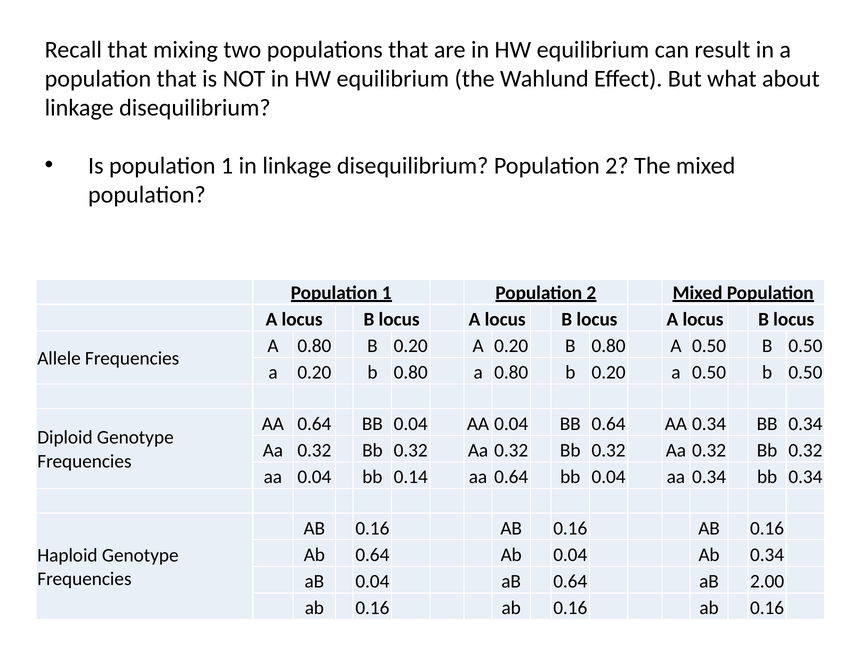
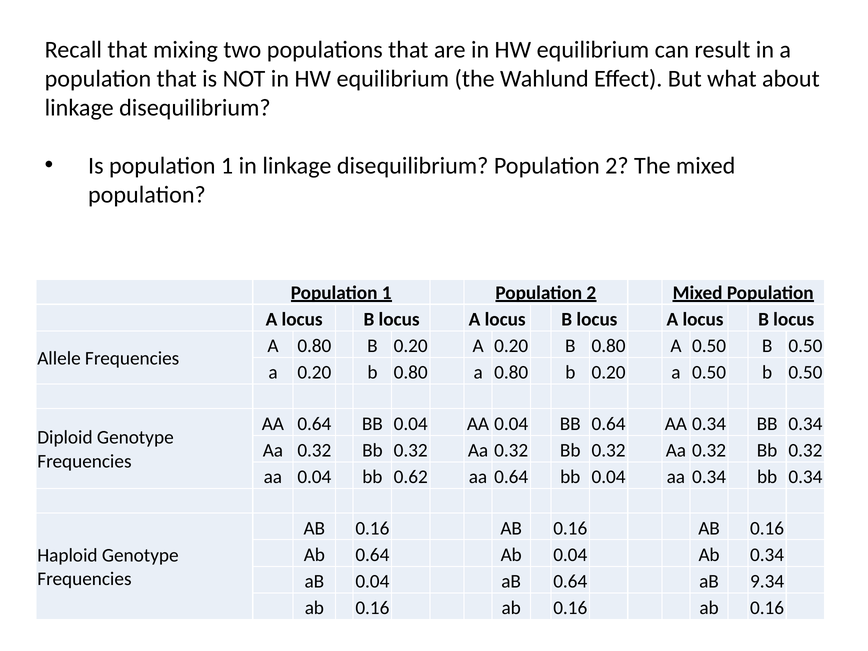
0.14: 0.14 -> 0.62 (411, 477)
2.00: 2.00 -> 9.34 (767, 581)
